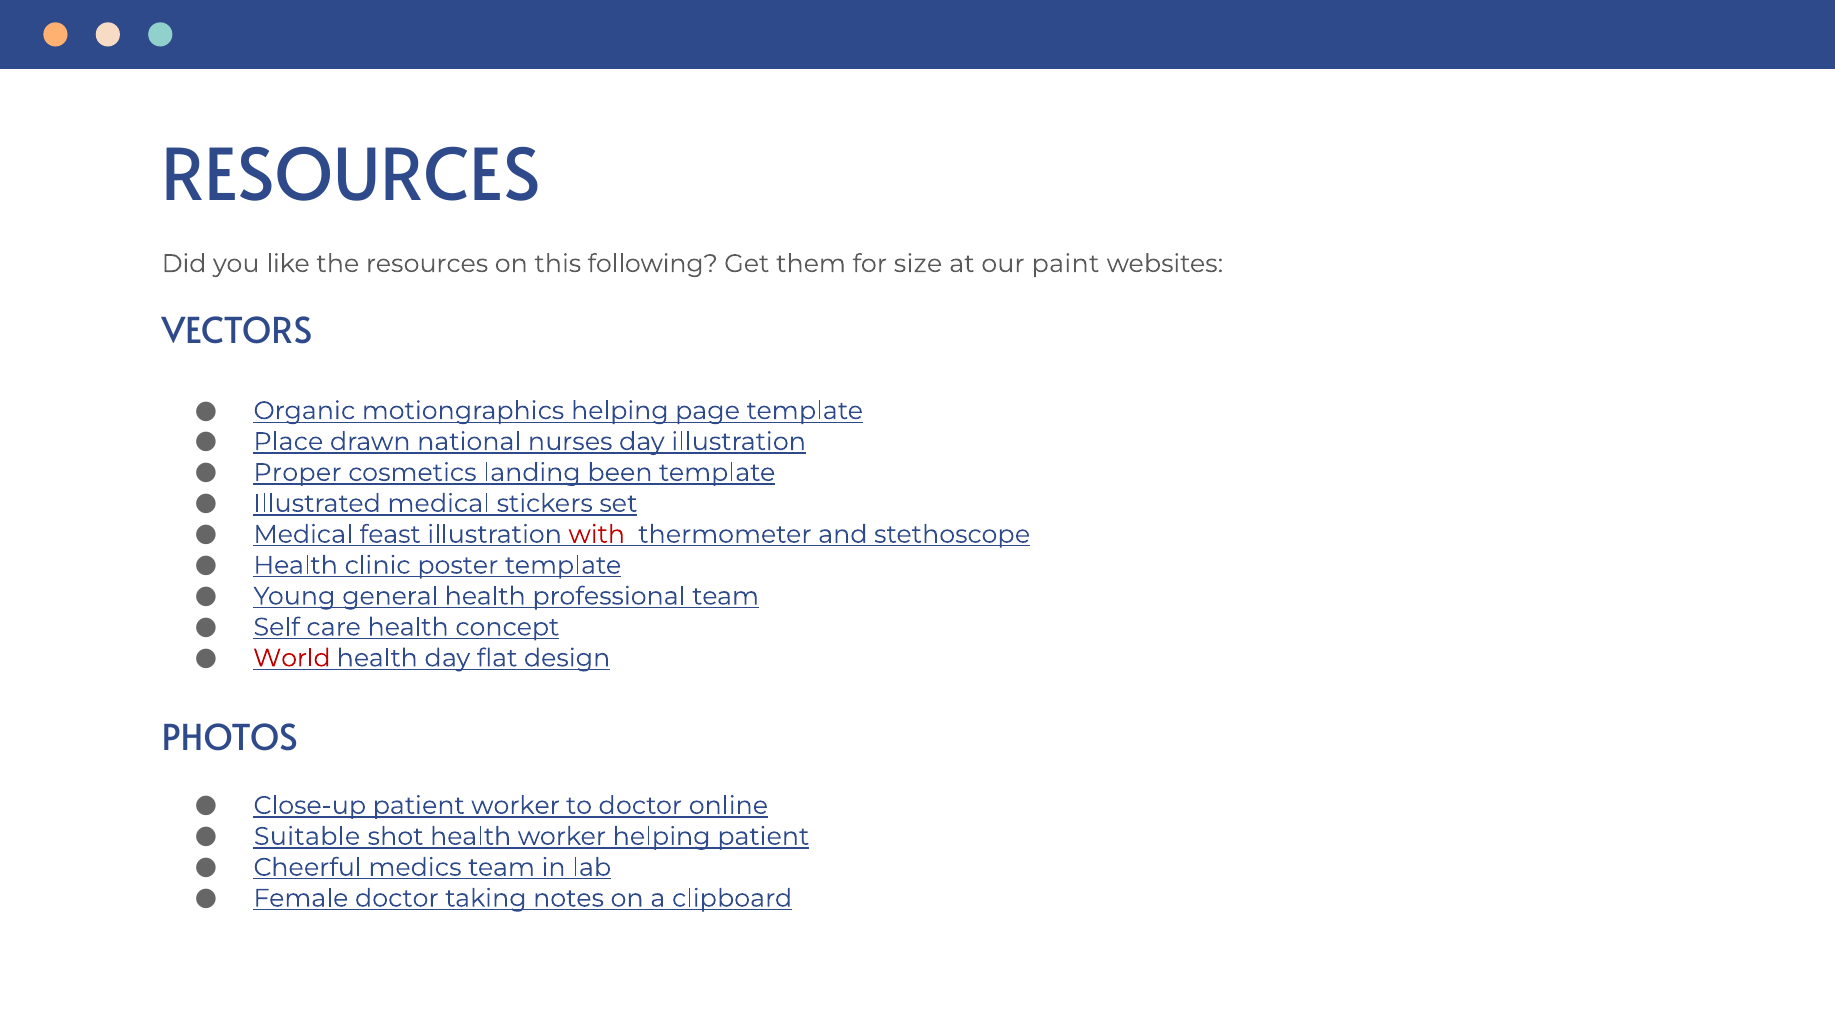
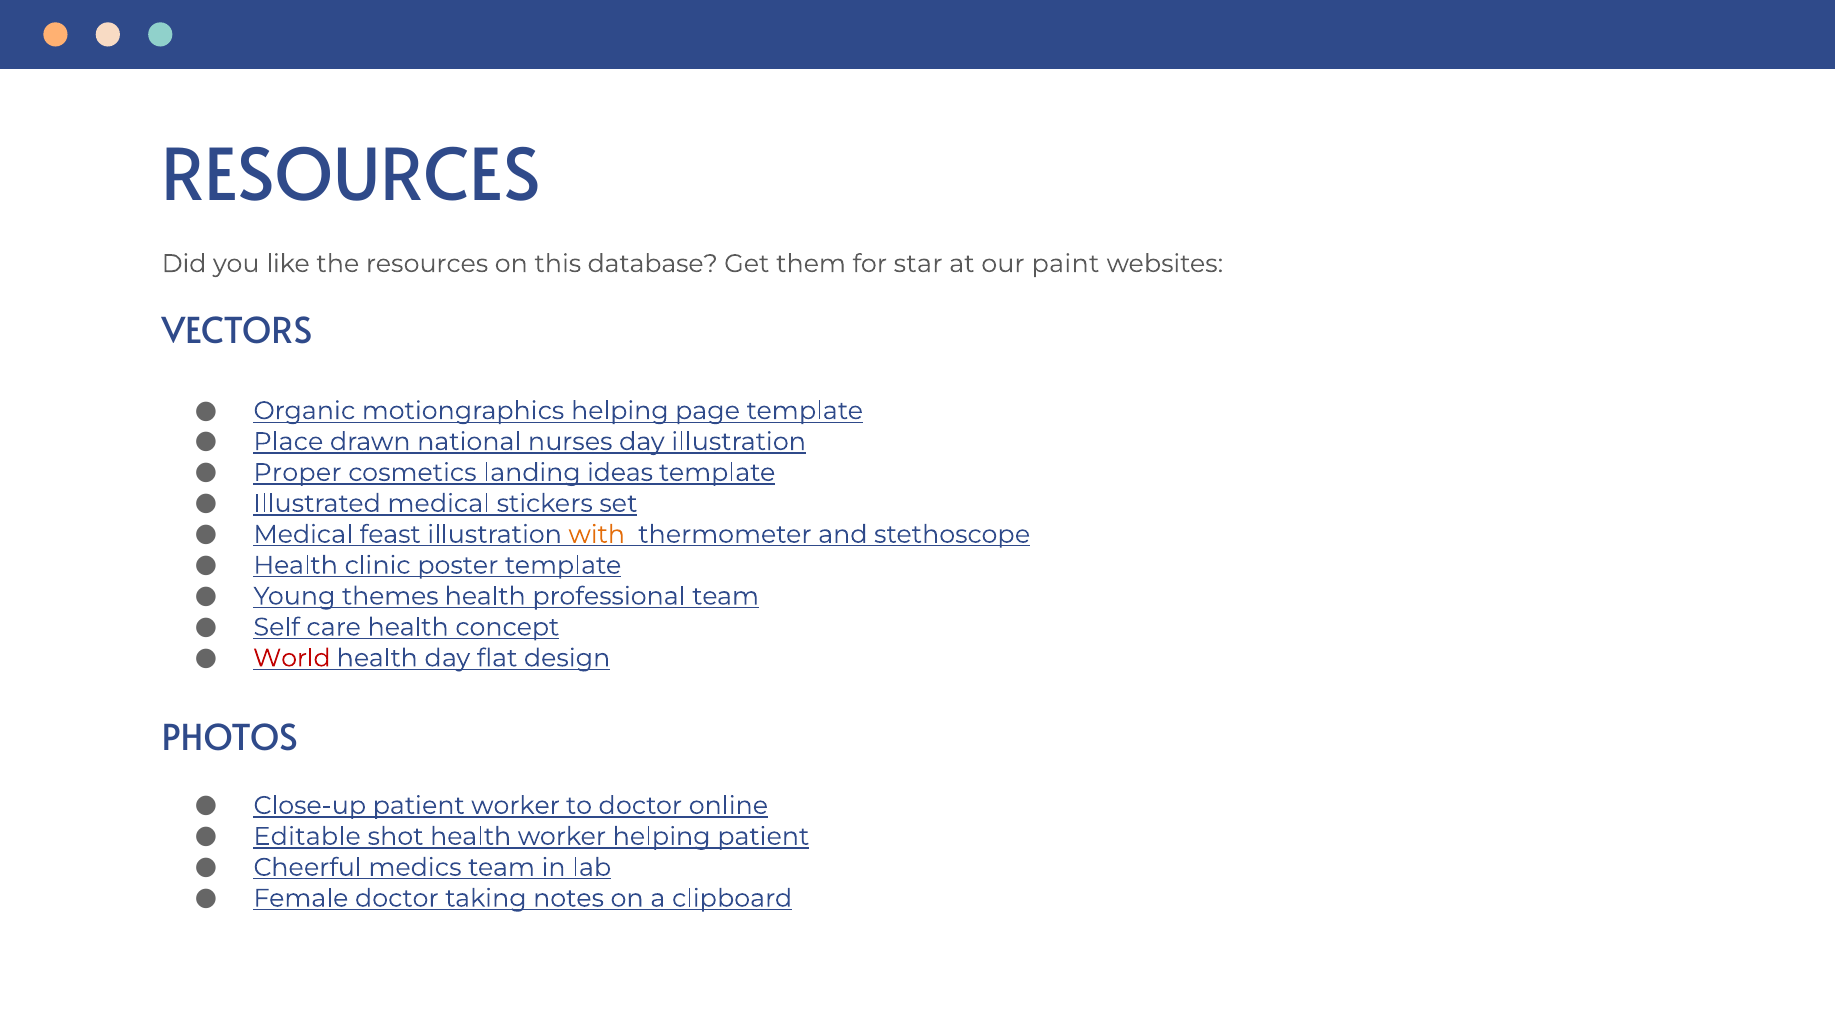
following: following -> database (653, 264)
size: size -> star (918, 264)
been: been -> ideas (620, 473)
with colour: red -> orange (597, 535)
general: general -> themes (390, 596)
Suitable: Suitable -> Editable (307, 837)
